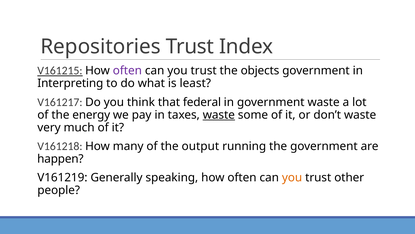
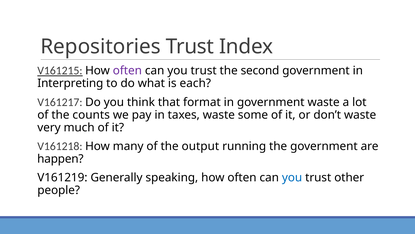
objects: objects -> second (260, 71)
least: least -> each (195, 83)
federal: federal -> format (202, 102)
energy: energy -> counts (91, 115)
waste underline: present -> none (219, 115)
you colour: orange -> blue (292, 177)
